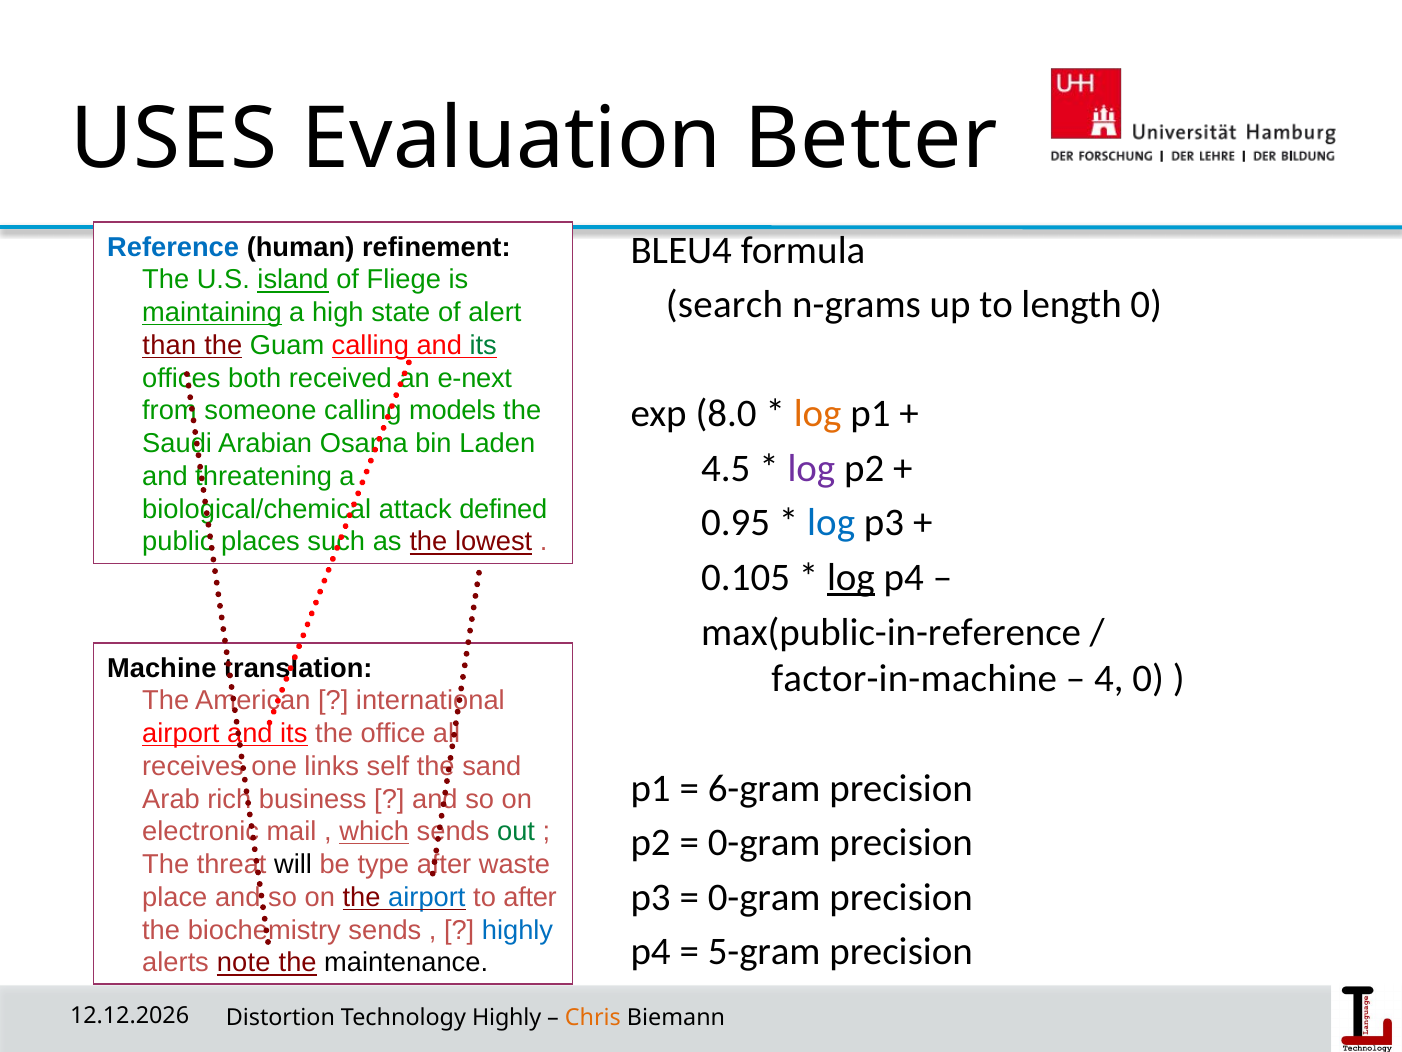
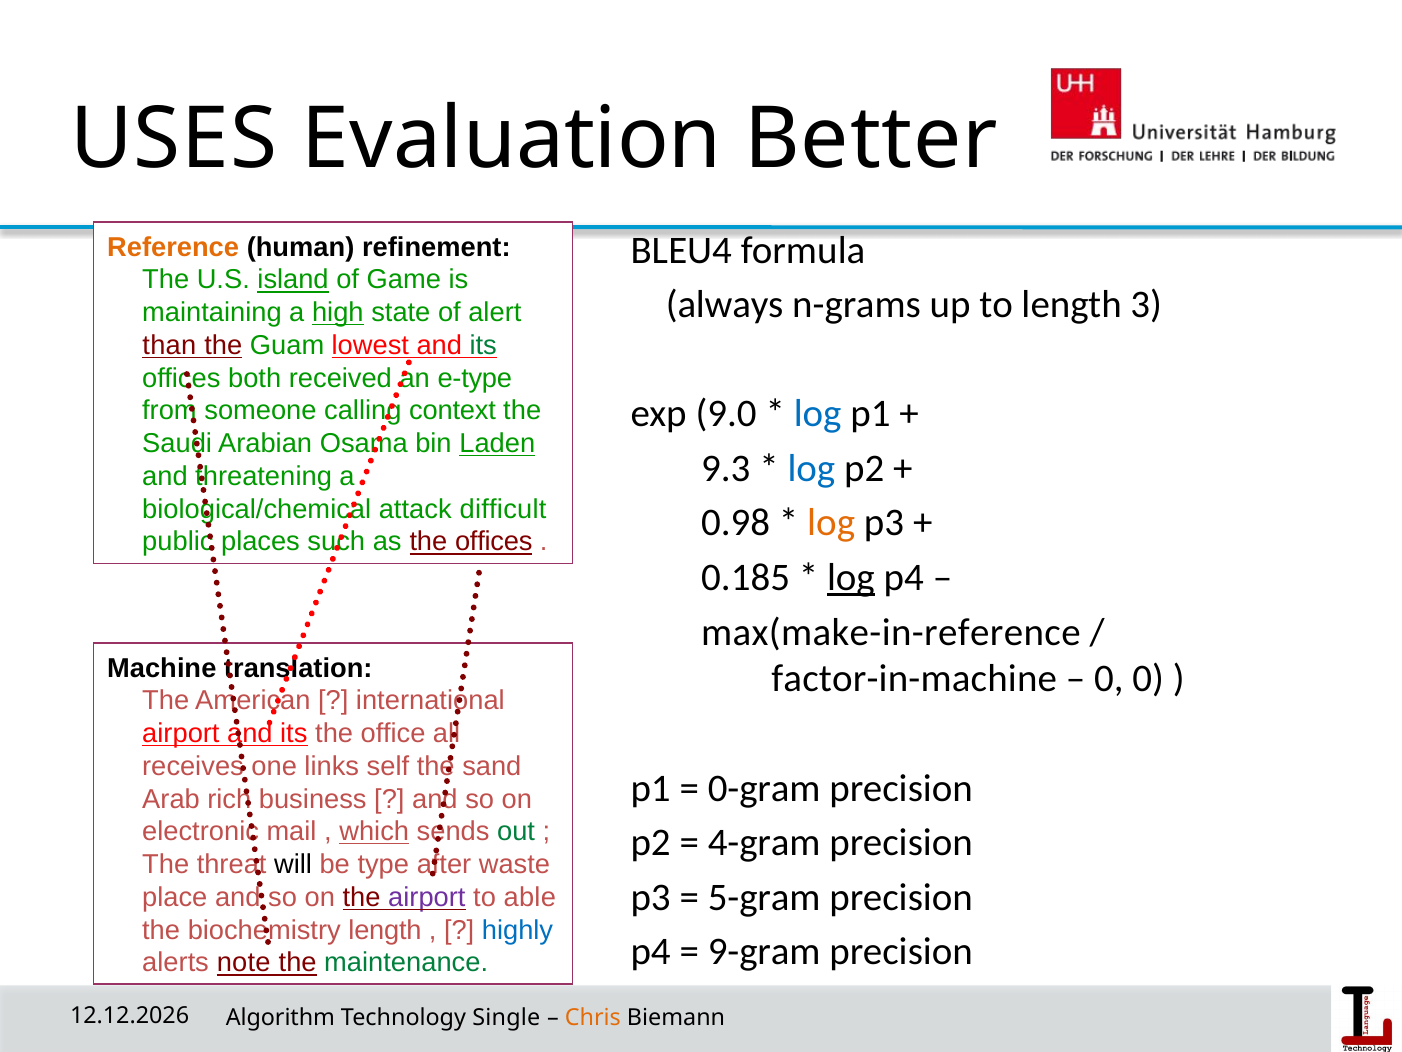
Reference colour: blue -> orange (173, 247)
Fliege: Fliege -> Game (404, 280)
search: search -> always (725, 305)
length 0: 0 -> 3 (1146, 305)
maintaining underline: present -> none (212, 313)
high underline: none -> present (338, 313)
Guam calling: calling -> lowest (370, 345)
e-next: e-next -> e-type (475, 378)
models: models -> context (453, 411)
8.0: 8.0 -> 9.0 (726, 414)
log colour: orange -> blue (818, 414)
Laden underline: none -> present (497, 444)
4.5: 4.5 -> 9.3 (726, 468)
log colour: purple -> blue (811, 468)
defined: defined -> difficult (503, 509)
0.95: 0.95 -> 0.98 (736, 523)
log colour: blue -> orange (831, 523)
lowest: lowest -> offices (494, 542)
0.105: 0.105 -> 0.185 (746, 577)
max(public-in-reference: max(public-in-reference -> max(make-in-reference (891, 632)
4: 4 -> 0 (1109, 679)
6-gram: 6-gram -> 0-gram (764, 788)
0-gram: 0-gram -> 4-gram (764, 842)
0-gram: 0-gram -> 5-gram (764, 897)
airport colour: blue -> purple (427, 897)
to after: after -> able (530, 897)
sends: sends -> length (385, 930)
5-gram: 5-gram -> 9-gram (764, 951)
maintenance colour: black -> green (406, 962)
Distortion: Distortion -> Algorithm (280, 1017)
Technology Highly: Highly -> Single (506, 1017)
